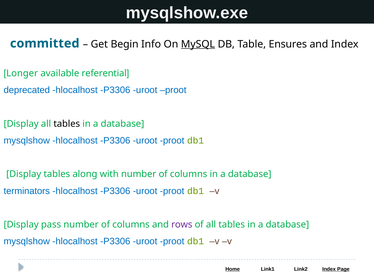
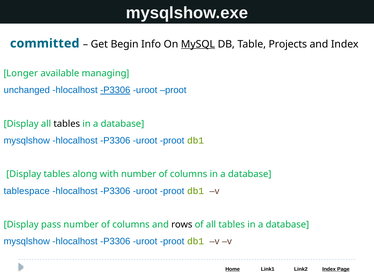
Ensures: Ensures -> Projects (288, 44)
referential: referential -> managing (104, 73)
deprecated: deprecated -> unchanged (27, 90)
P3306 underline: none -> present (115, 90)
terminators: terminators -> tablespace (27, 191)
rows colour: purple -> black (182, 225)
